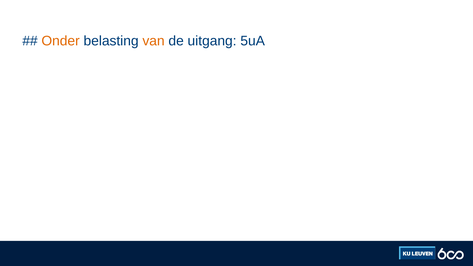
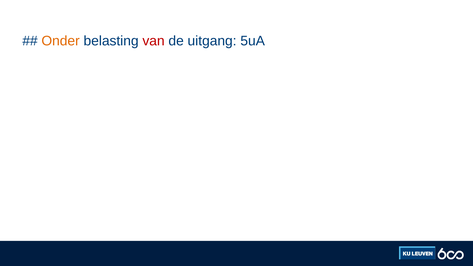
van colour: orange -> red (154, 41)
